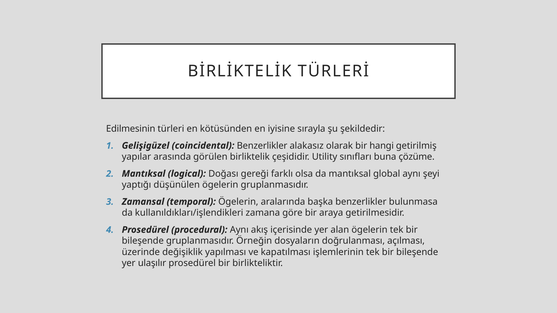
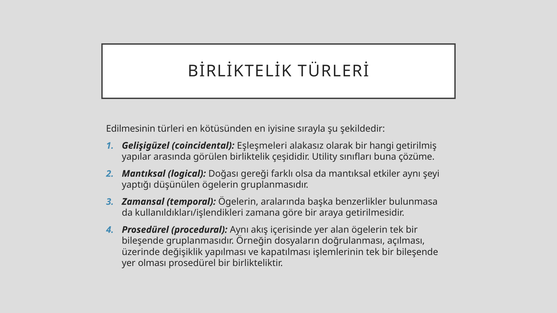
coincidental Benzerlikler: Benzerlikler -> Eşleşmeleri (262, 146)
global: global -> etkiler (387, 174)
ulaşılır: ulaşılır -> olması (152, 263)
